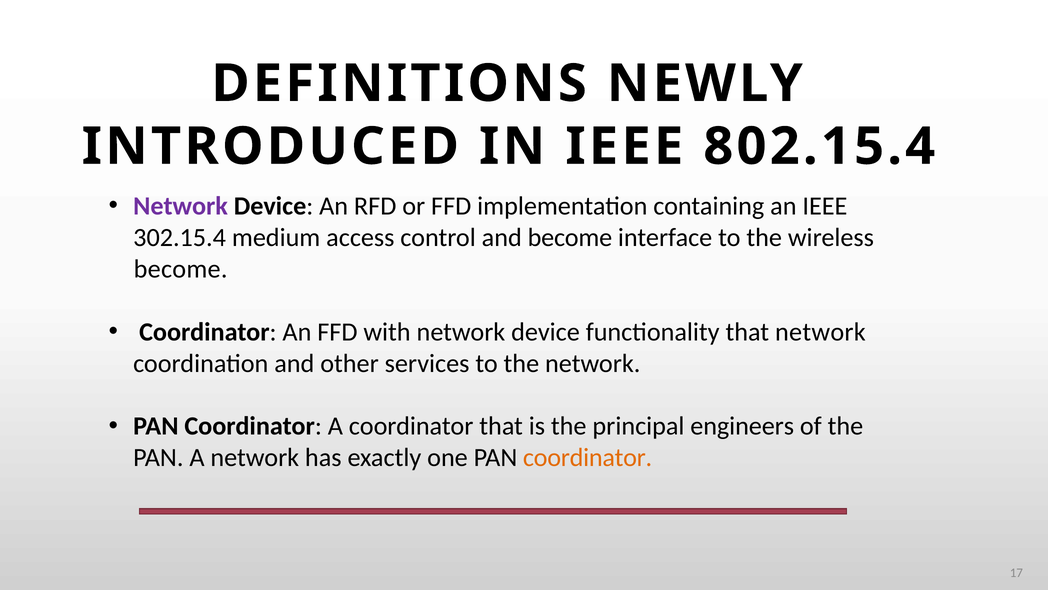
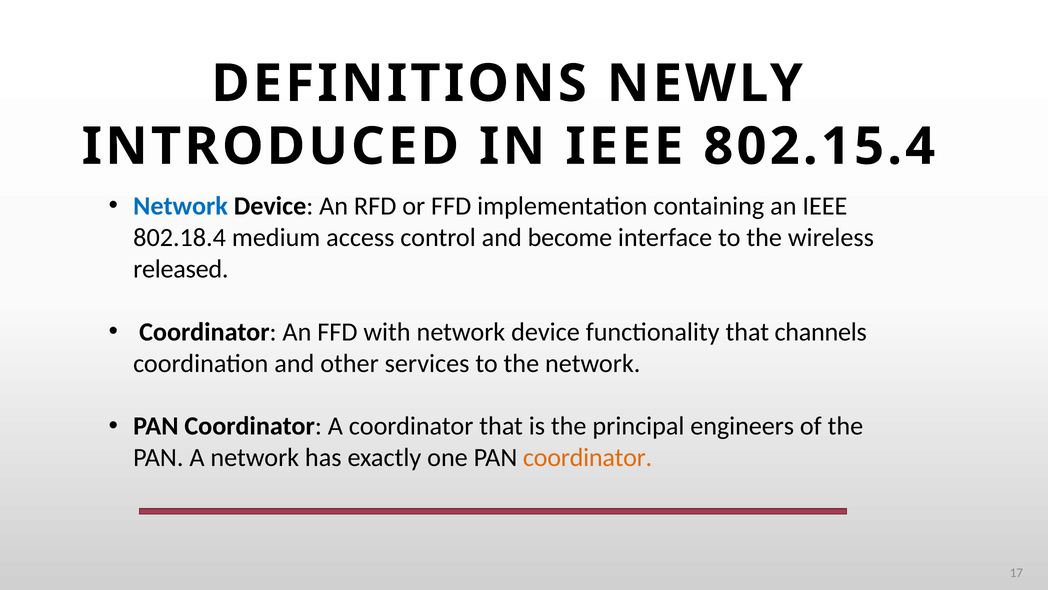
Network colour: purple -> blue (181, 206)
302.15.4: 302.15.4 -> 802.18.4 (180, 237)
become: become -> released (181, 269)
that network: network -> channels (821, 332)
